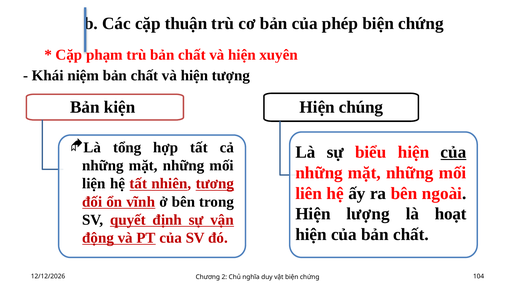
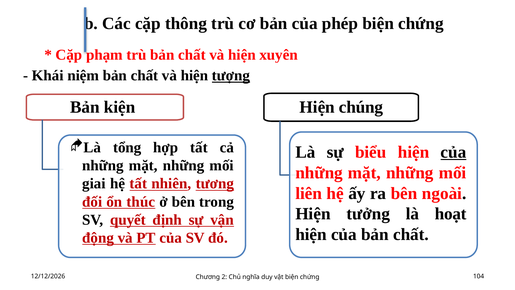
thuận: thuận -> thông (186, 23)
tượng underline: none -> present (231, 76)
liện: liện -> giai (94, 183)
vĩnh: vĩnh -> thúc (141, 202)
lượng: lượng -> tưởng (368, 214)
